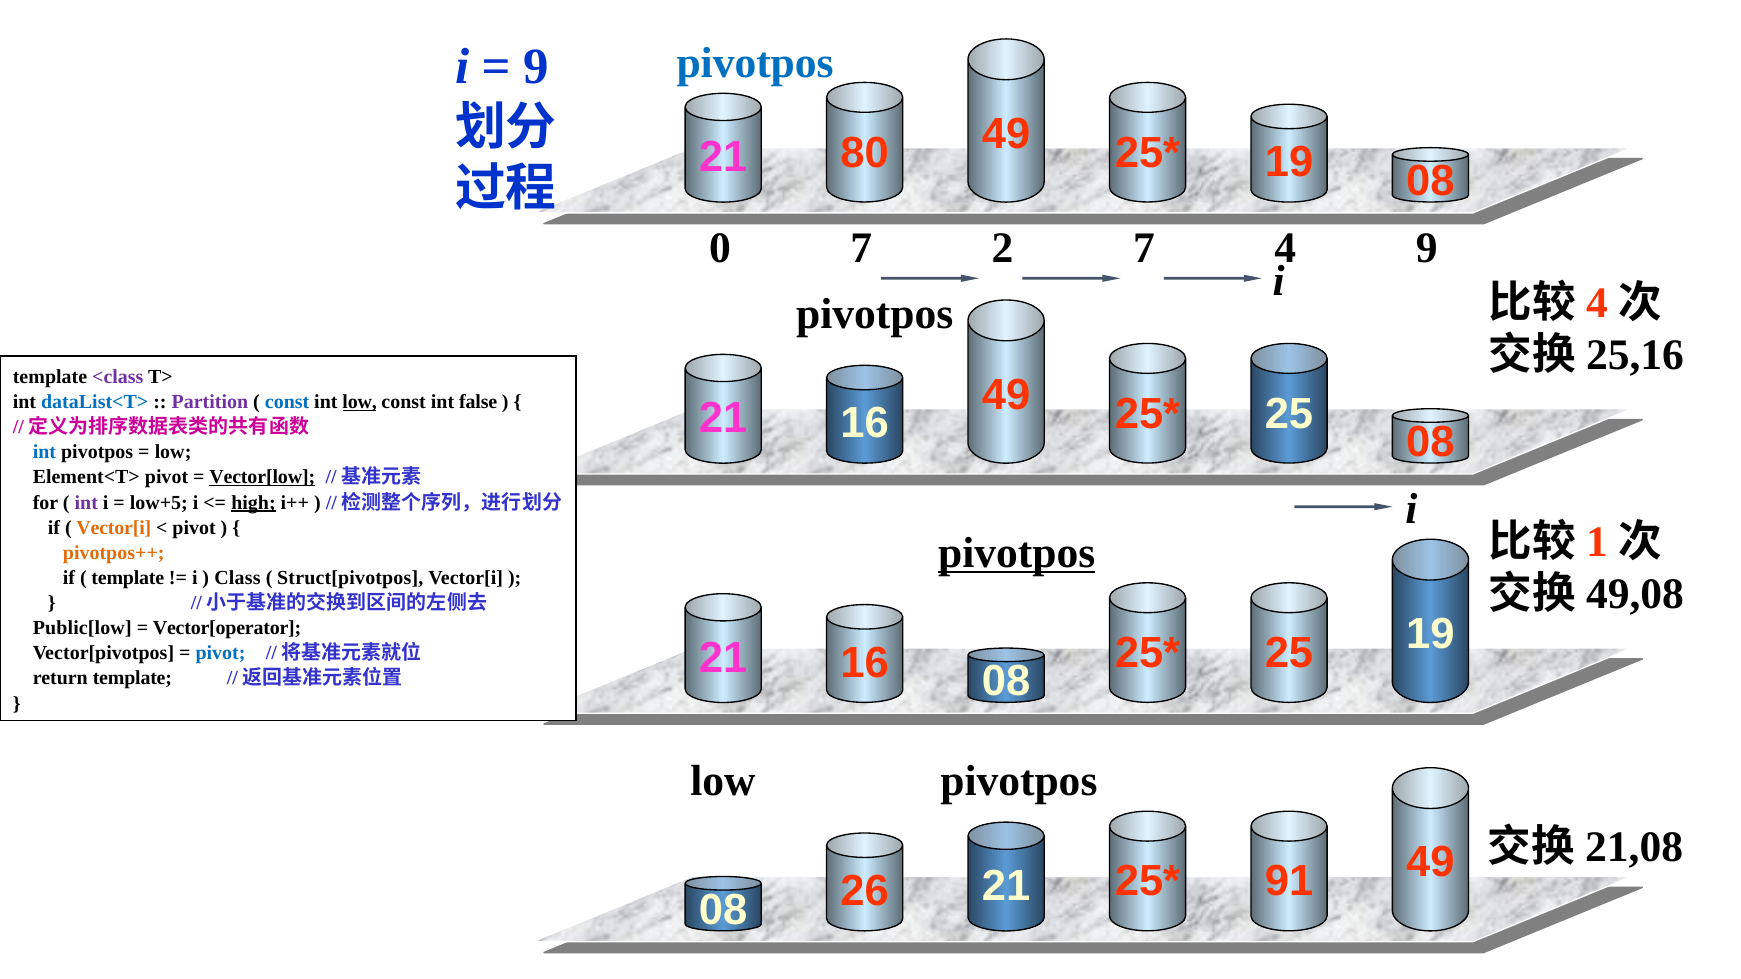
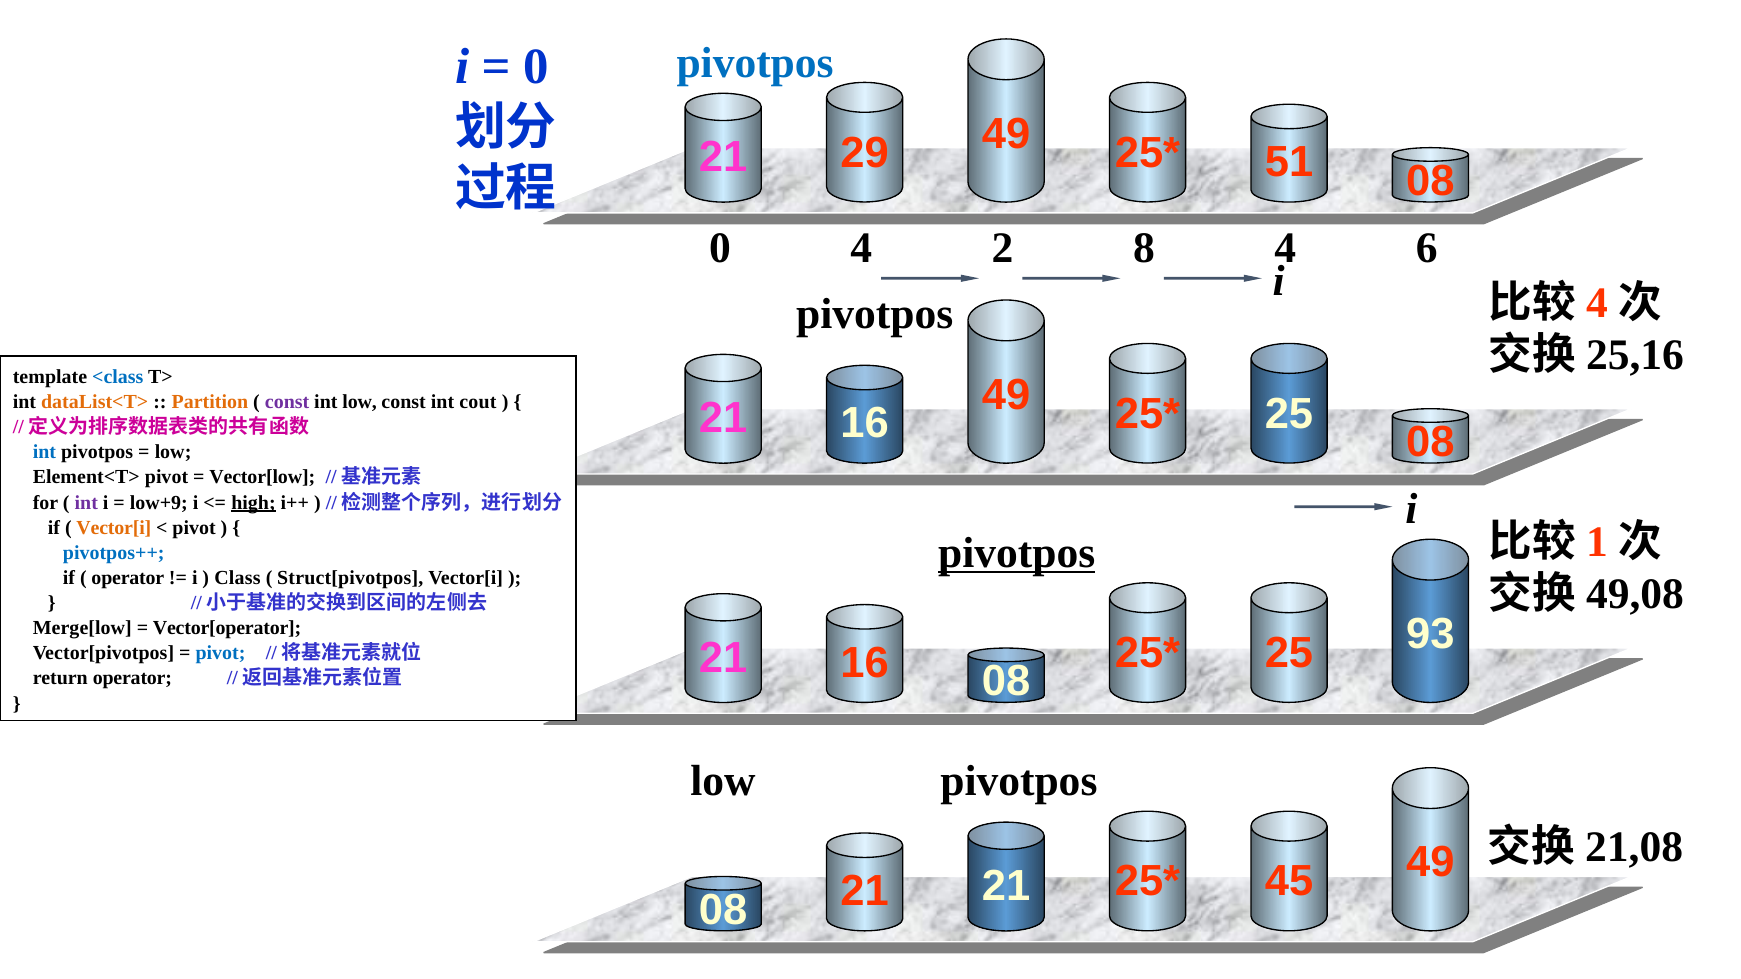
9: 9 -> 0 (536, 67)
80: 80 -> 29 (865, 153)
19: 19 -> 51 (1289, 162)
0 7: 7 -> 4 (861, 249)
2 7: 7 -> 8 (1144, 249)
4 9: 9 -> 6 (1427, 249)
<class colour: purple -> blue (118, 377)
dataList<T> colour: blue -> orange (95, 402)
Partition colour: purple -> orange (210, 402)
const colour: blue -> purple (287, 402)
low underline: present -> none (360, 402)
false: false -> cout (478, 402)
Vector[low underline: present -> none (262, 477)
low+5: low+5 -> low+9 (159, 503)
pivotpos++ colour: orange -> blue (114, 553)
template: template -> operator (128, 578)
Public[low: Public[low -> Merge[low (82, 628)
19: 19 -> 93 (1430, 634)
return template: template -> operator (132, 679)
08 26: 26 -> 21 (865, 891)
91: 91 -> 45 (1289, 882)
